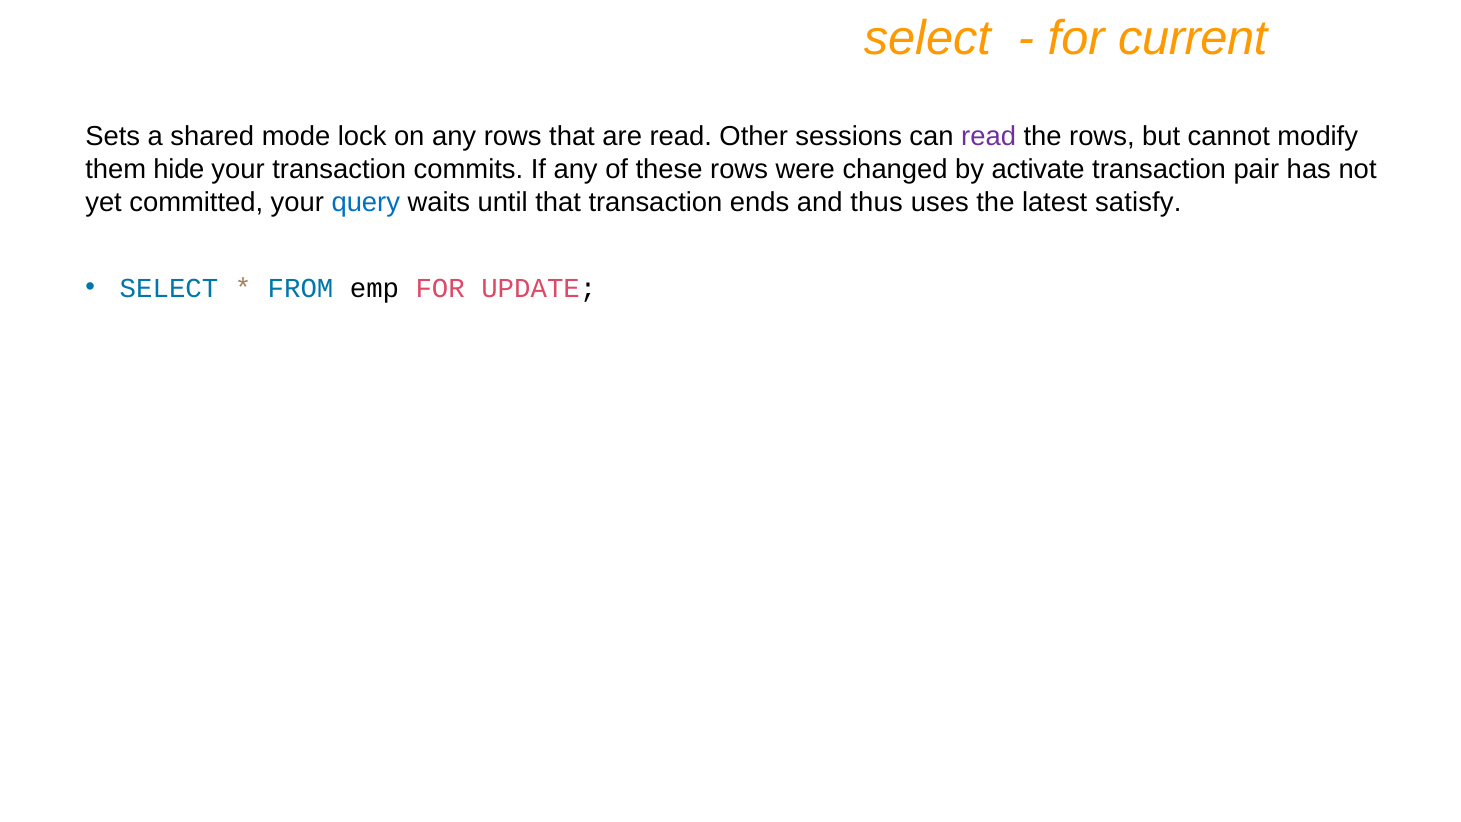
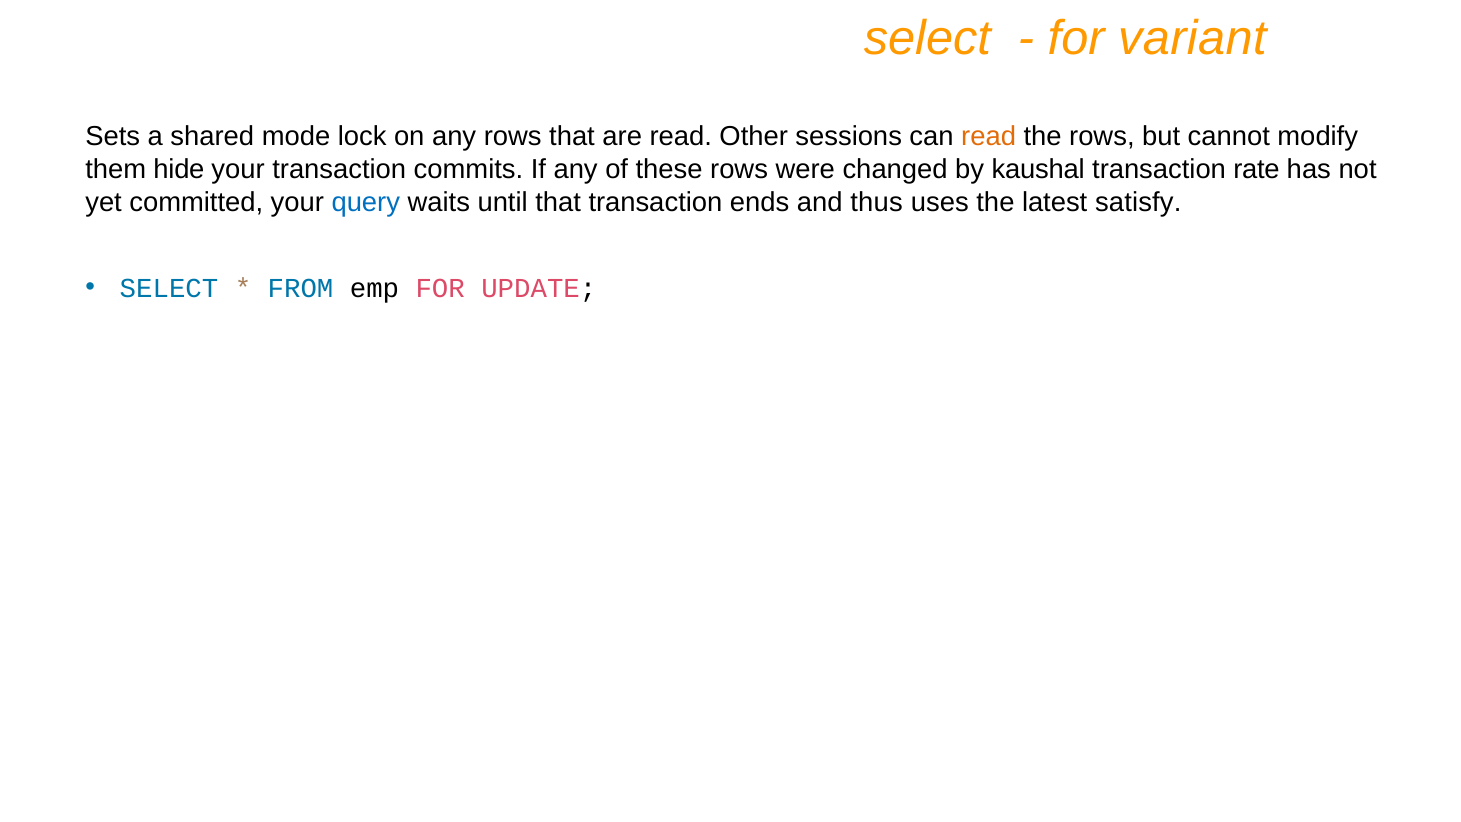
current: current -> variant (1192, 38)
read colour: purple -> orange (989, 136)
activate: activate -> kaushal (1038, 169)
pair: pair -> rate (1256, 169)
